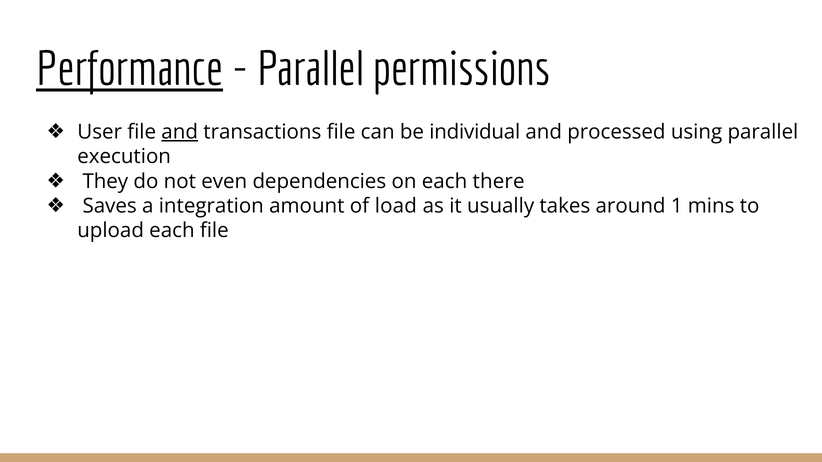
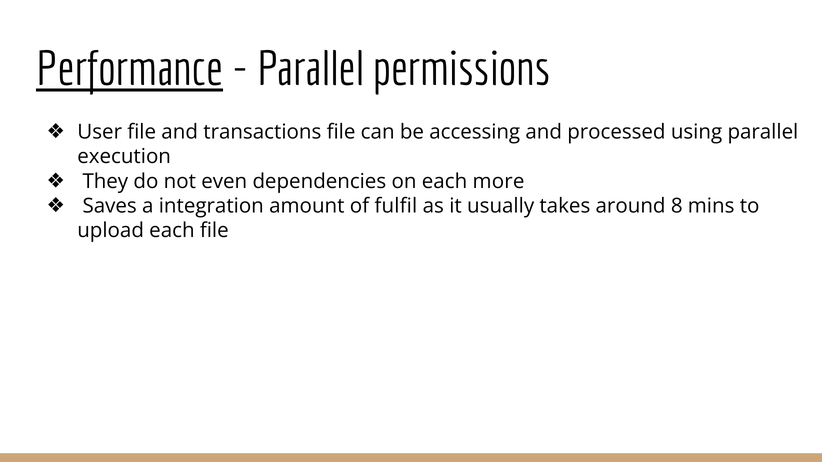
and underline: present -> none (180, 132)
individual: individual -> accessing (475, 132)
there: there -> more (499, 181)
load: load -> fulfil (396, 206)
1: 1 -> 8 (677, 206)
